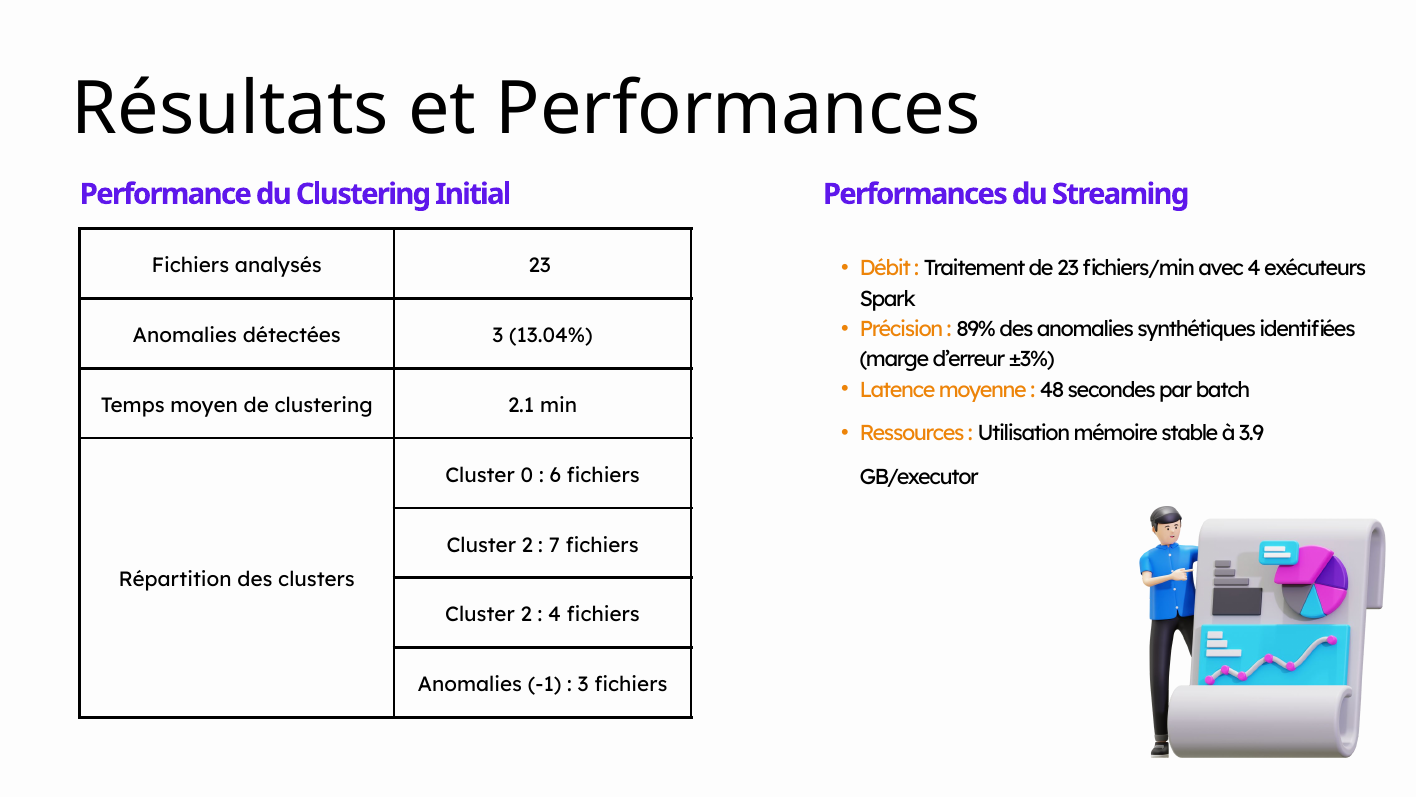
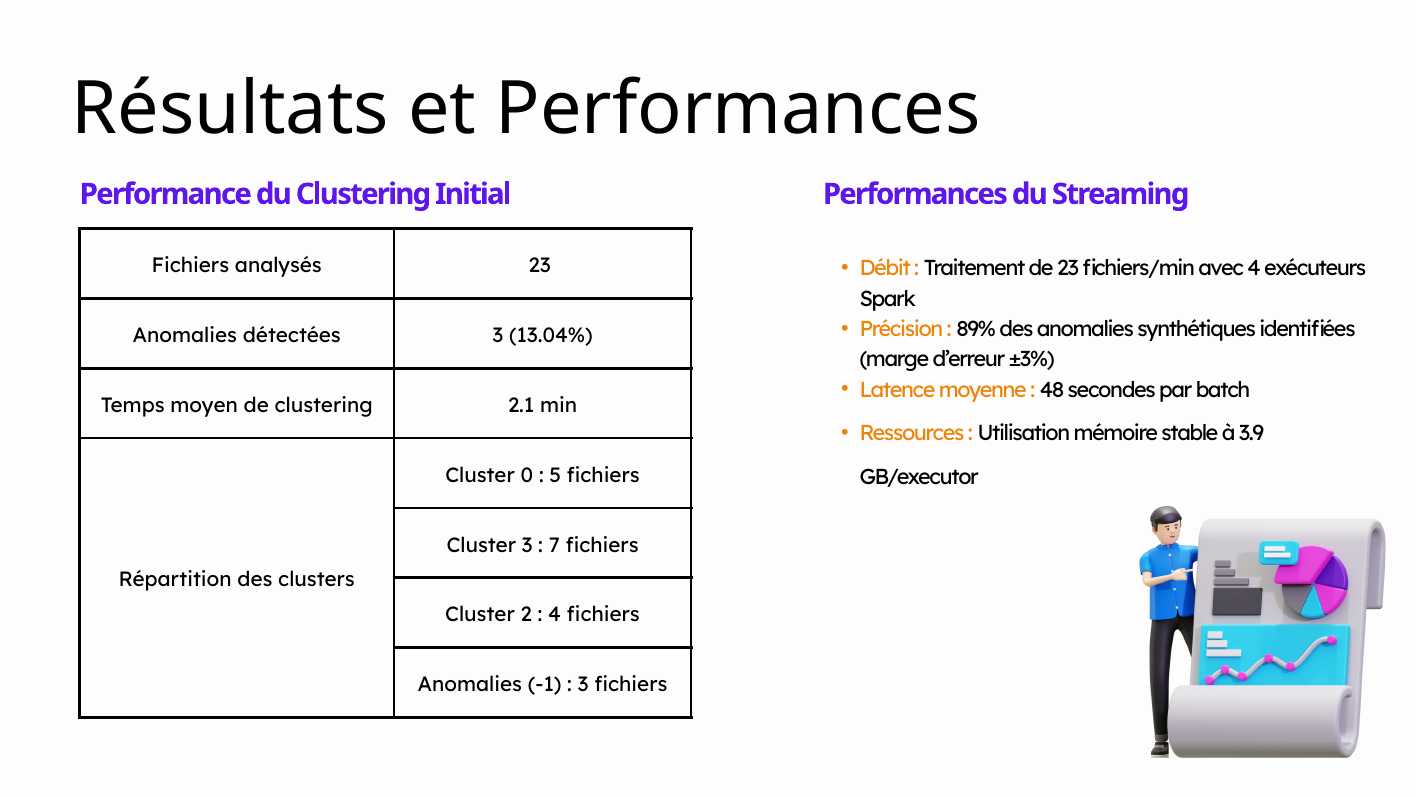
6: 6 -> 5 (555, 475)
2: 2 -> 3 (527, 545)
